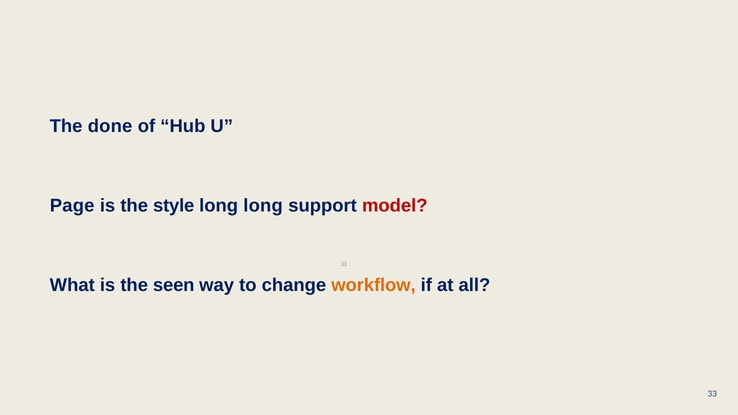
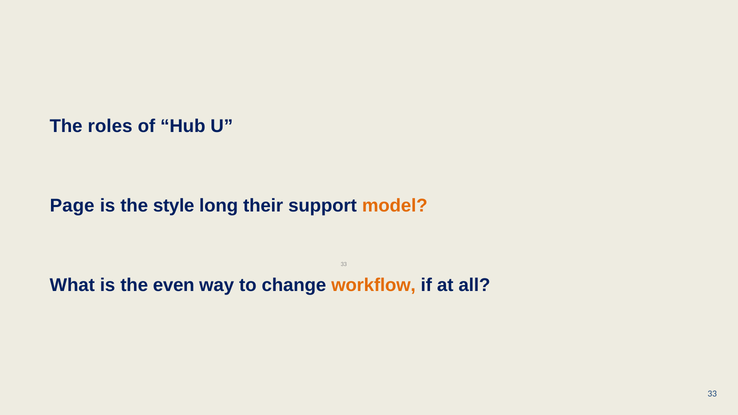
done: done -> roles (110, 126)
long long: long -> their (263, 206)
model colour: red -> orange (395, 206)
seen: seen -> even (174, 285)
